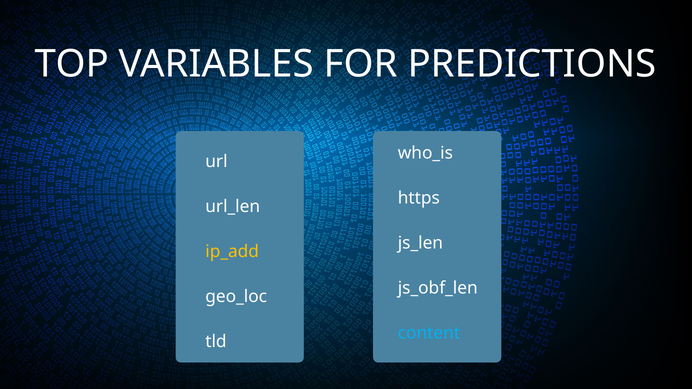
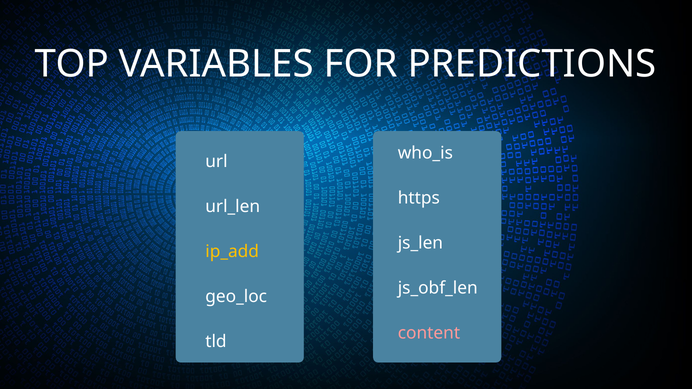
content colour: light blue -> pink (429, 333)
